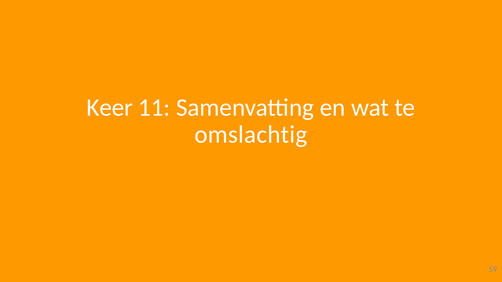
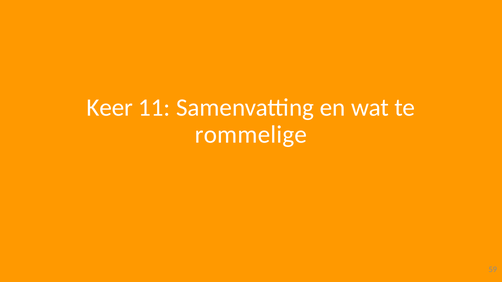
omslachtig: omslachtig -> rommelige (251, 135)
